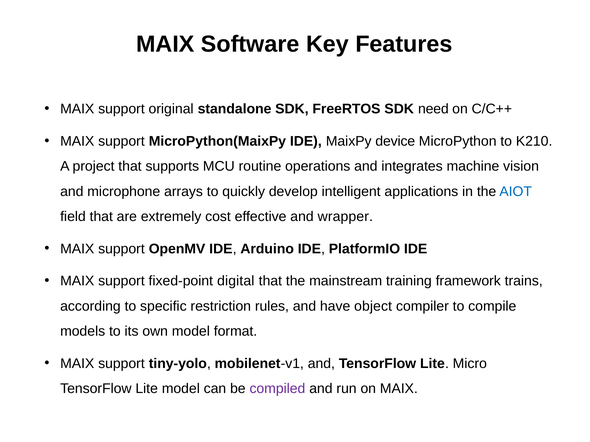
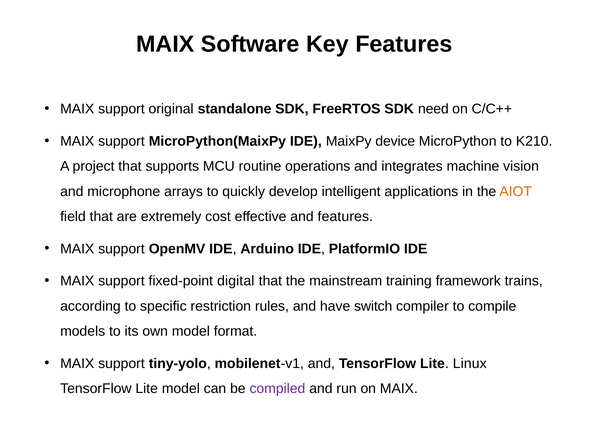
AIOT colour: blue -> orange (516, 192)
and wrapper: wrapper -> features (345, 217)
object: object -> switch (373, 306)
Micro: Micro -> Linux (470, 364)
